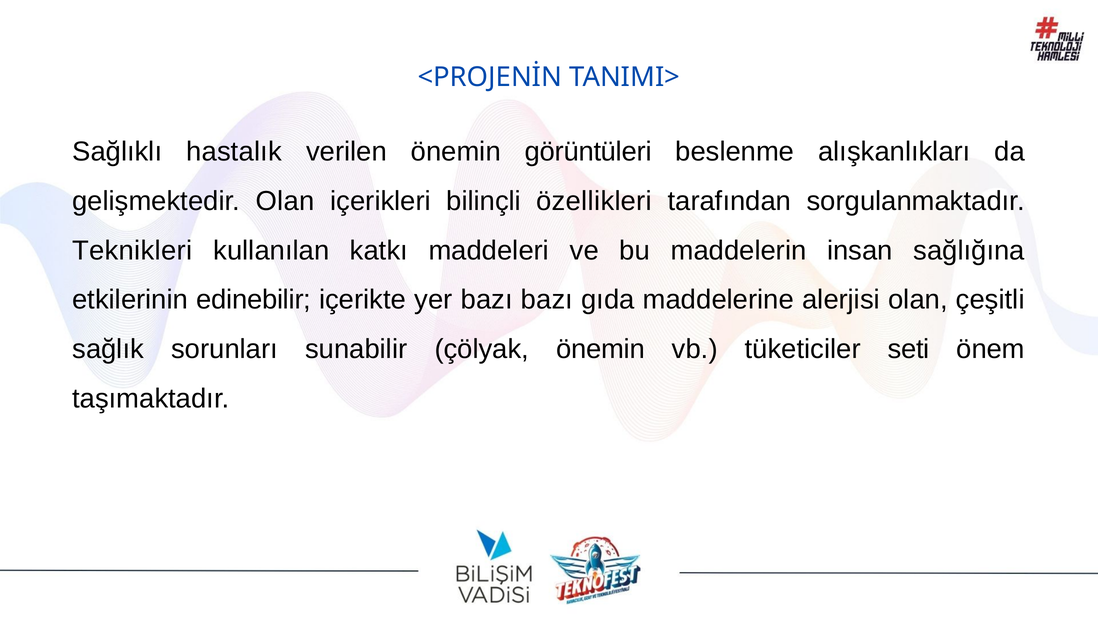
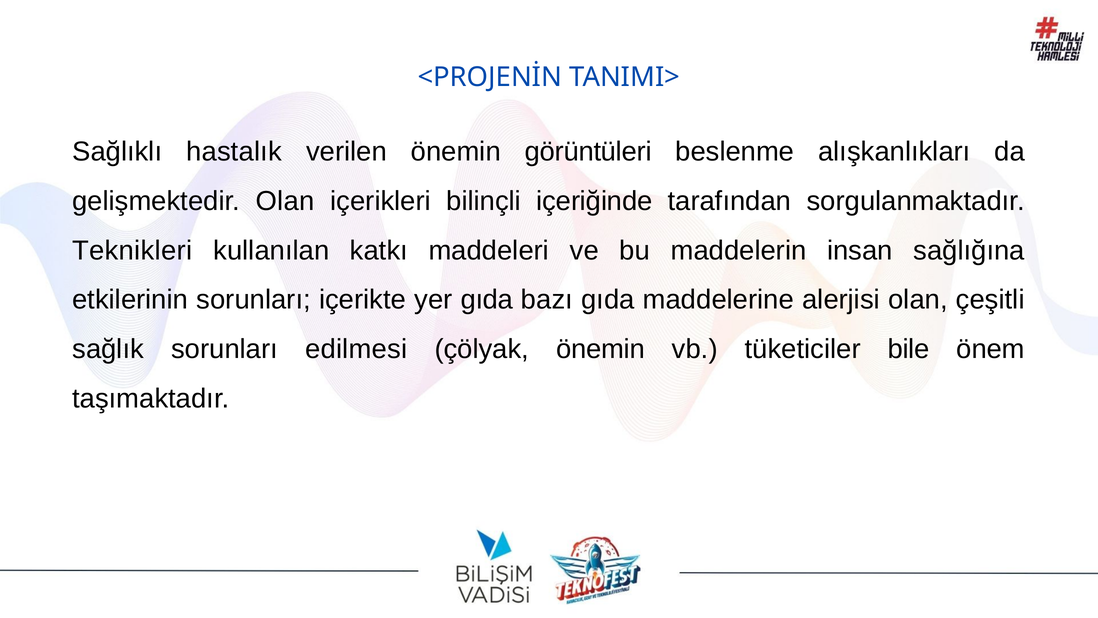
özellikleri: özellikleri -> içeriğinde (594, 201)
etkilerinin edinebilir: edinebilir -> sorunları (254, 300)
yer bazı: bazı -> gıda (487, 300)
sunabilir: sunabilir -> edilmesi (356, 349)
seti: seti -> bile (909, 349)
